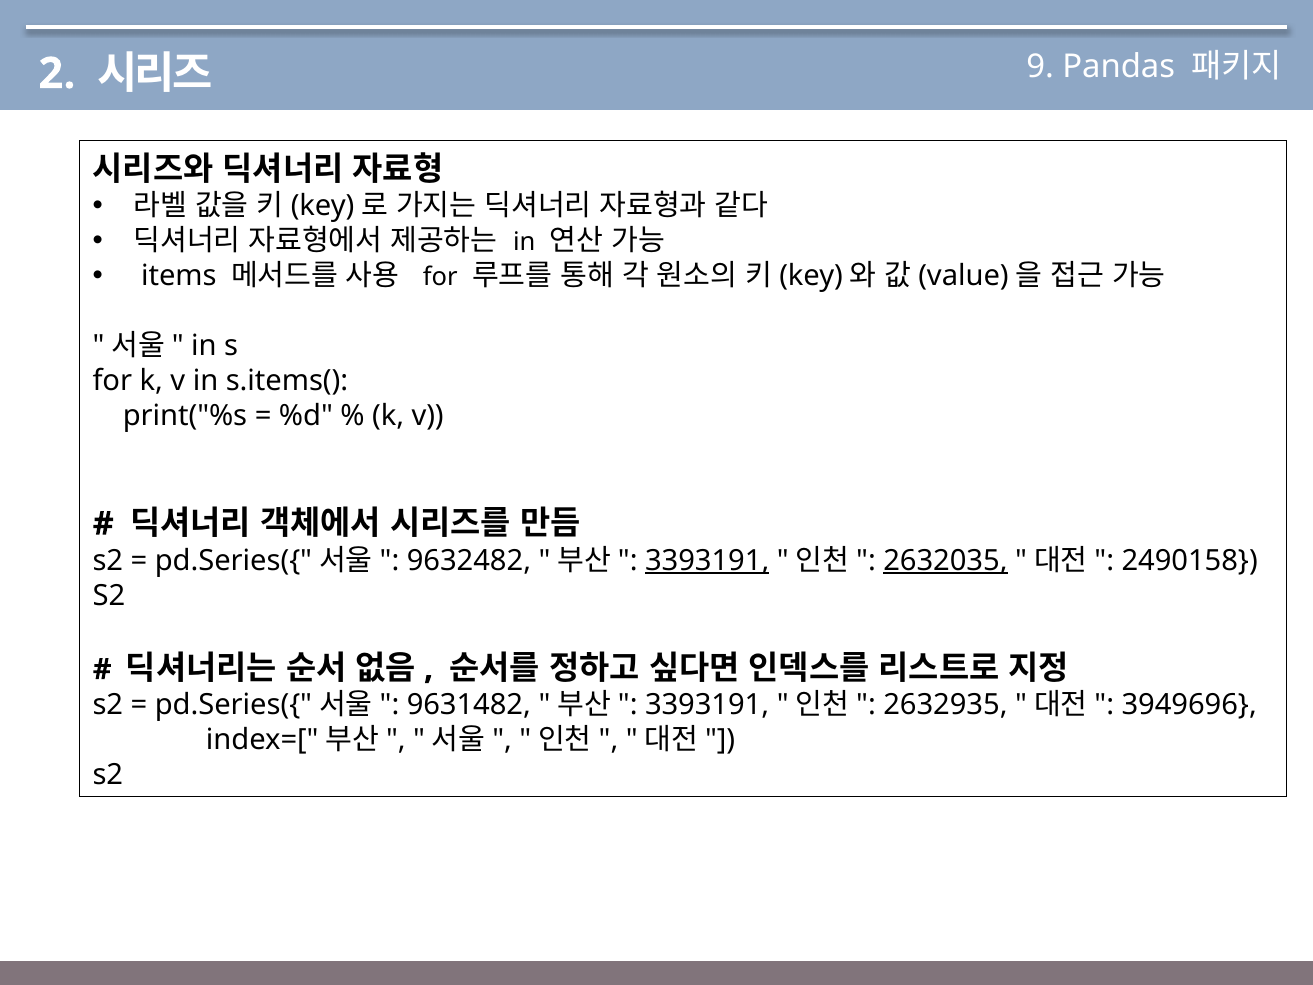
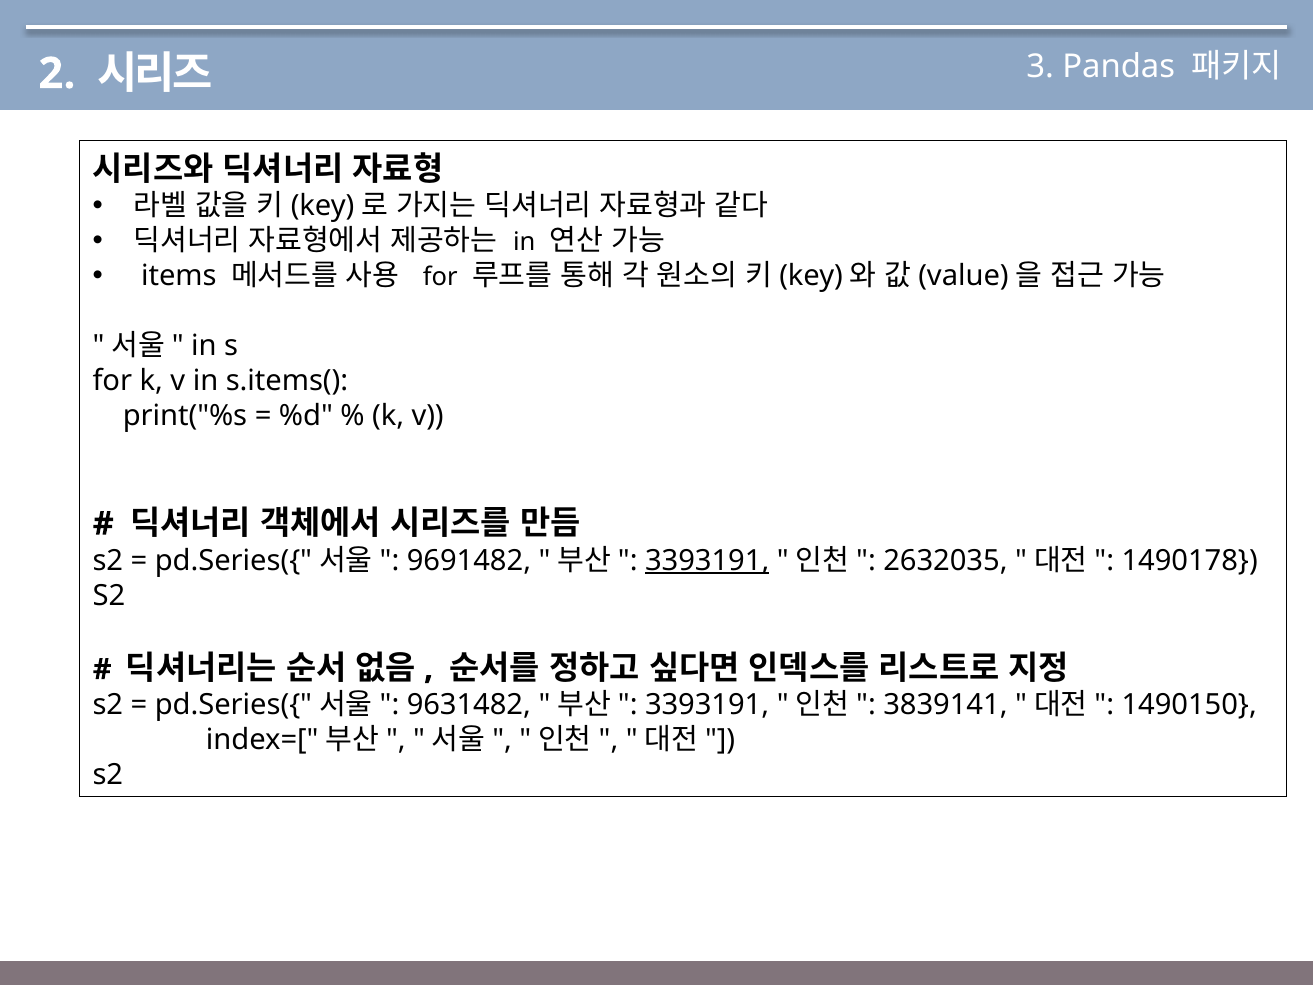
9: 9 -> 3 (1040, 67)
9632482: 9632482 -> 9691482 (469, 561)
2632035 underline: present -> none (945, 561)
2490158: 2490158 -> 1490178 (1190, 561)
2632935: 2632935 -> 3839141 (945, 705)
3949696: 3949696 -> 1490150 (1189, 705)
